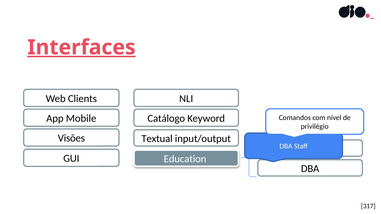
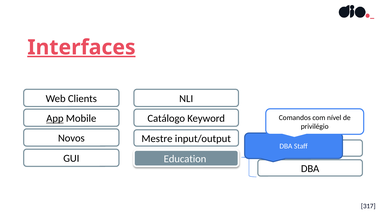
App underline: none -> present (55, 119)
Visões: Visões -> Novos (71, 138)
Textual: Textual -> Mestre (157, 139)
